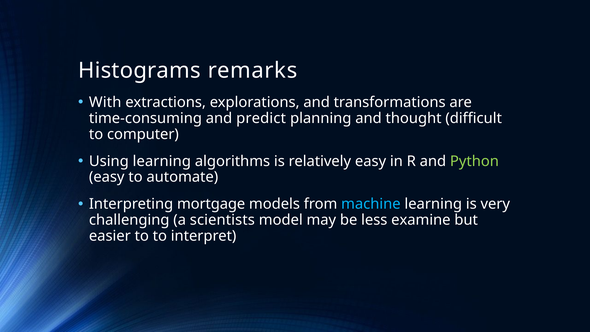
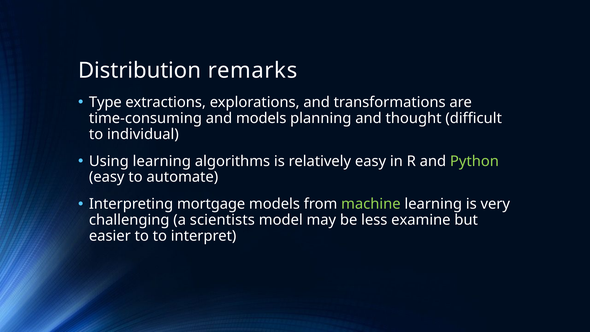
Histograms: Histograms -> Distribution (140, 70)
With: With -> Type (105, 102)
and predict: predict -> models (261, 118)
computer: computer -> individual (143, 134)
machine colour: light blue -> light green (371, 204)
